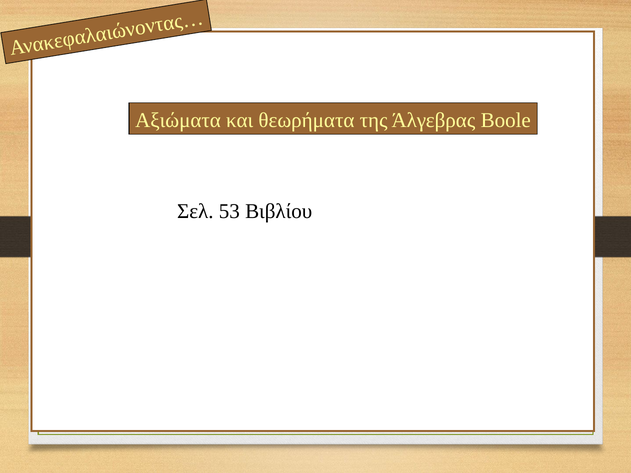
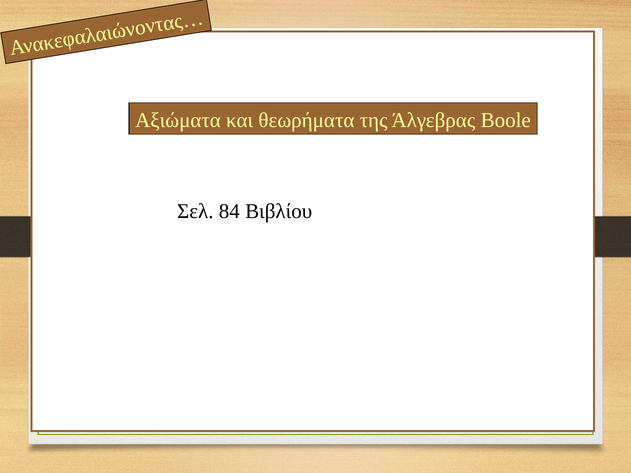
53: 53 -> 84 (229, 211)
